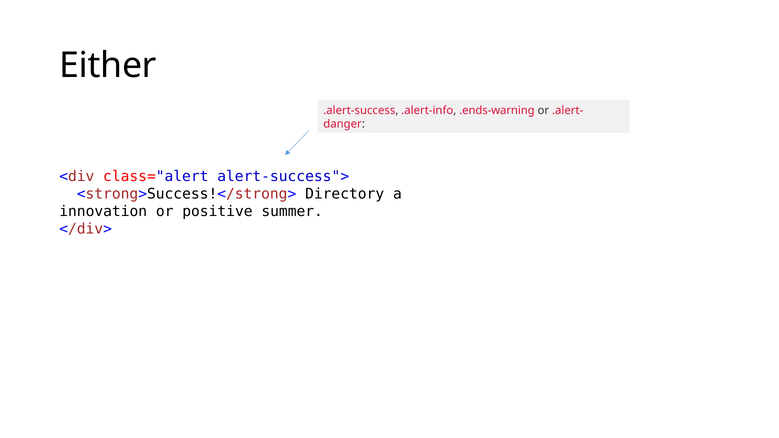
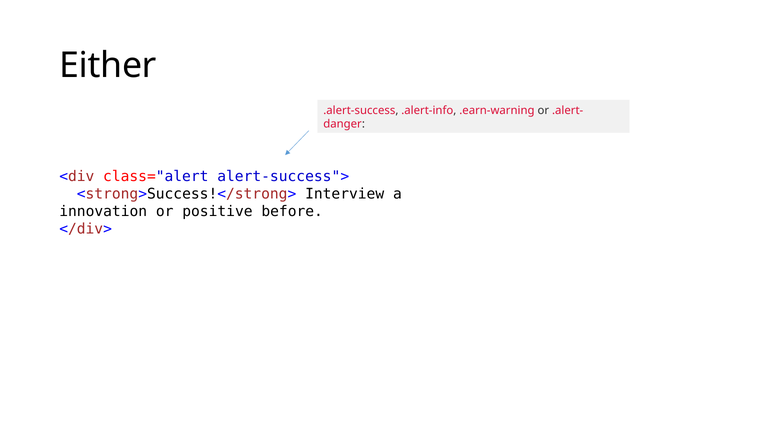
.ends-warning: .ends-warning -> .earn-warning (497, 110)
Directory: Directory -> Interview (345, 194)
summer: summer -> before (292, 212)
